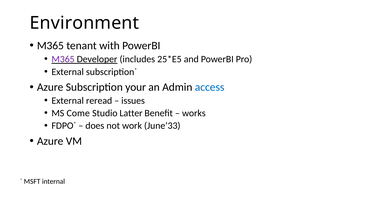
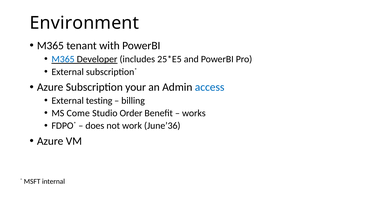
M365 colour: purple -> blue (63, 59)
reread: reread -> testing (99, 101)
issues: issues -> billing (133, 101)
Latter: Latter -> Order (131, 113)
June’33: June’33 -> June’36 (162, 126)
